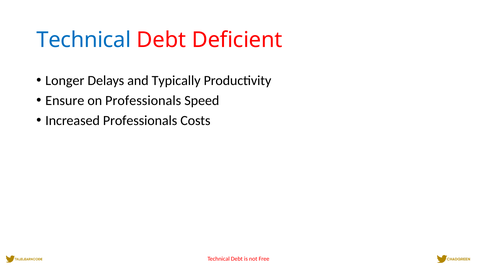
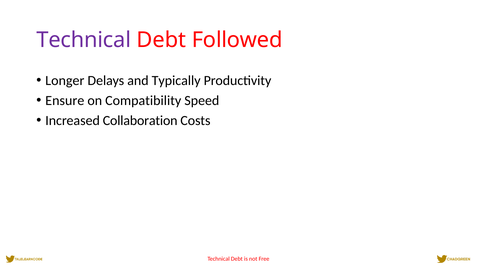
Technical colour: blue -> purple (84, 40)
Deficient: Deficient -> Followed (237, 40)
on Professionals: Professionals -> Compatibility (143, 101)
Increased Professionals: Professionals -> Collaboration (140, 121)
